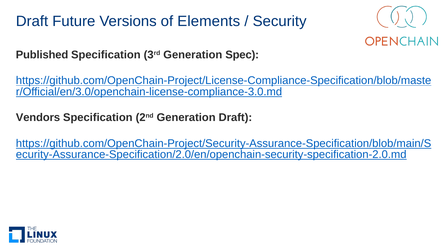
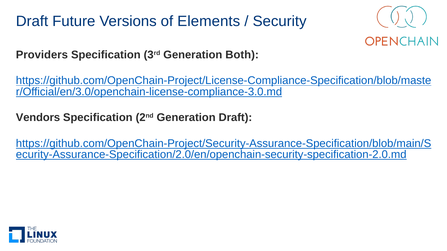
Published: Published -> Providers (42, 55)
Spec: Spec -> Both (242, 55)
